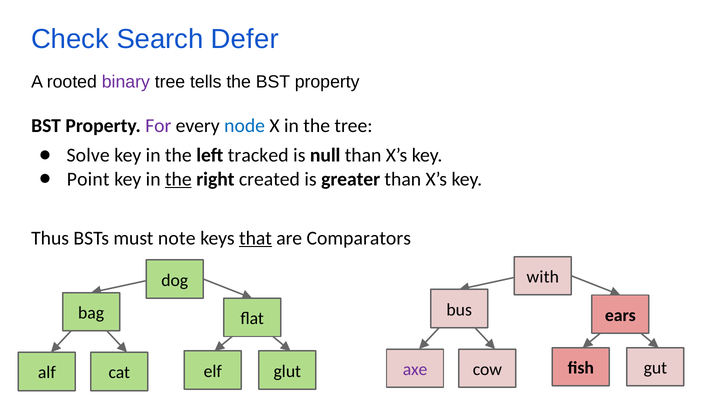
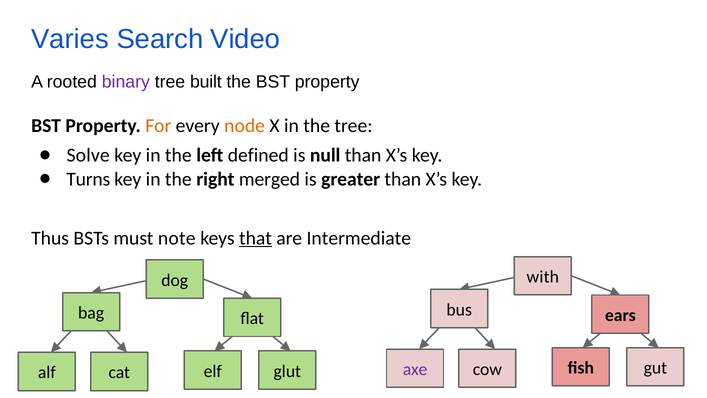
Check: Check -> Varies (70, 39)
Defer: Defer -> Video (245, 39)
tells: tells -> built (206, 82)
For colour: purple -> orange (158, 126)
node colour: blue -> orange (245, 126)
tracked: tracked -> defined (258, 155)
Point: Point -> Turns (88, 179)
the underline: present -> none (178, 179)
created: created -> merged (269, 179)
Comparators: Comparators -> Intermediate (359, 238)
